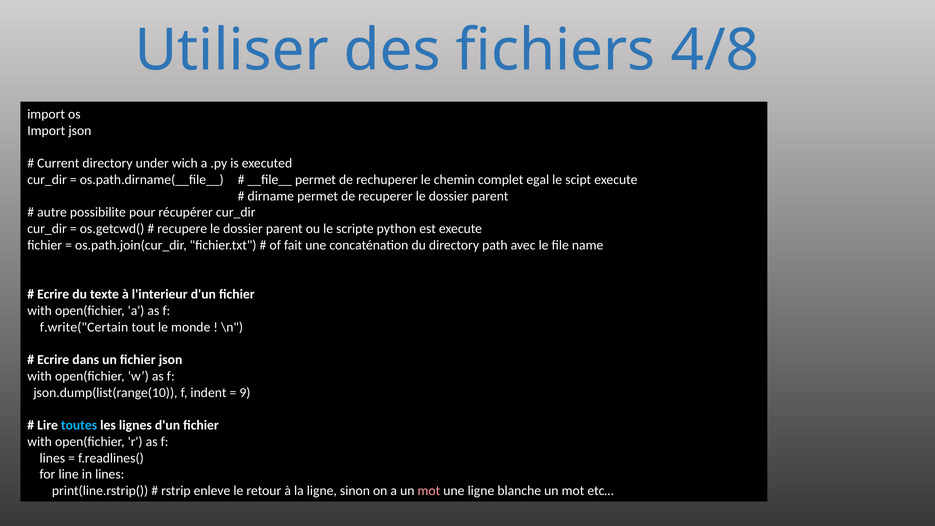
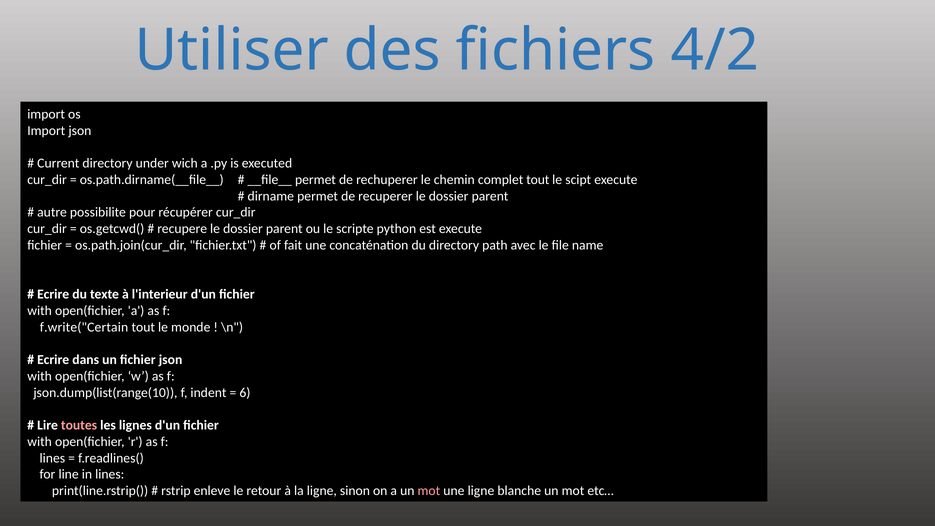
4/8: 4/8 -> 4/2 (715, 50)
complet egal: egal -> tout (538, 180)
9: 9 -> 6 (245, 393)
toutes colour: light blue -> pink (79, 425)
